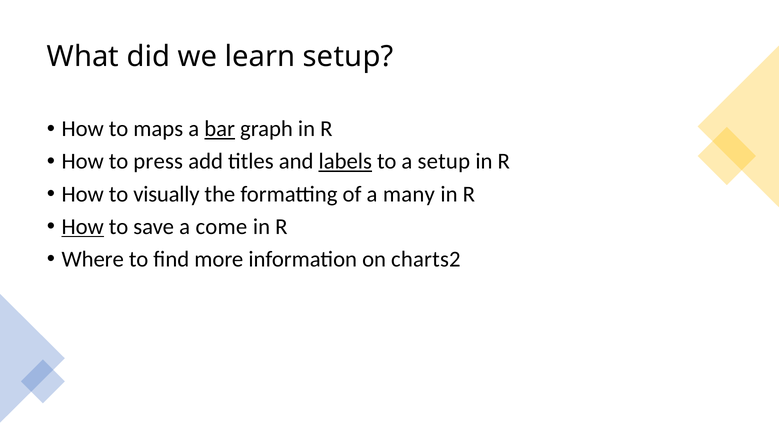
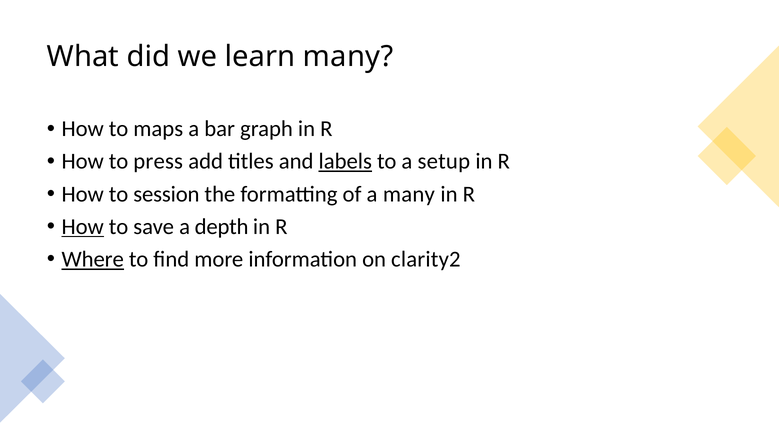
learn setup: setup -> many (348, 57)
bar underline: present -> none (220, 129)
visually: visually -> session (166, 194)
come: come -> depth (222, 227)
Where underline: none -> present (93, 259)
charts2: charts2 -> clarity2 (426, 259)
